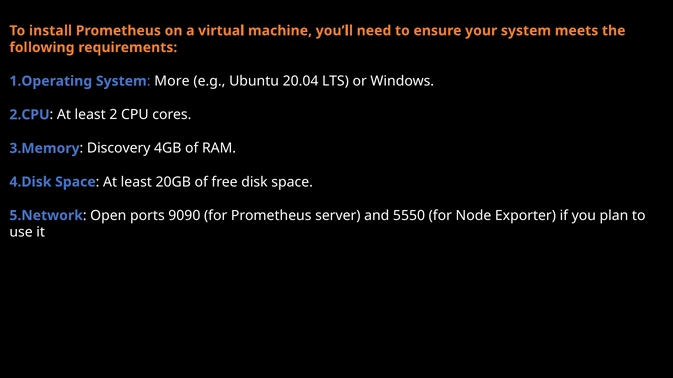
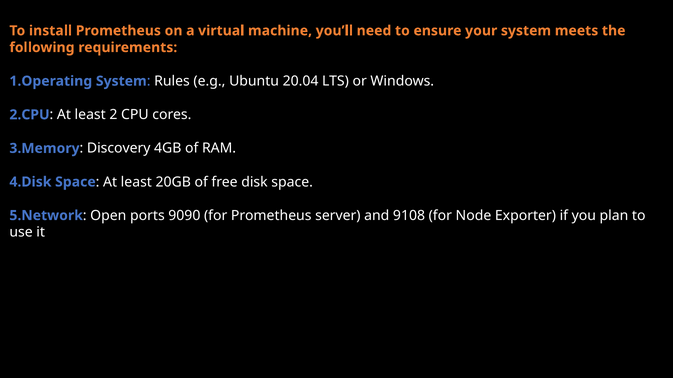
More: More -> Rules (172, 81)
5550: 5550 -> 9108 (409, 216)
